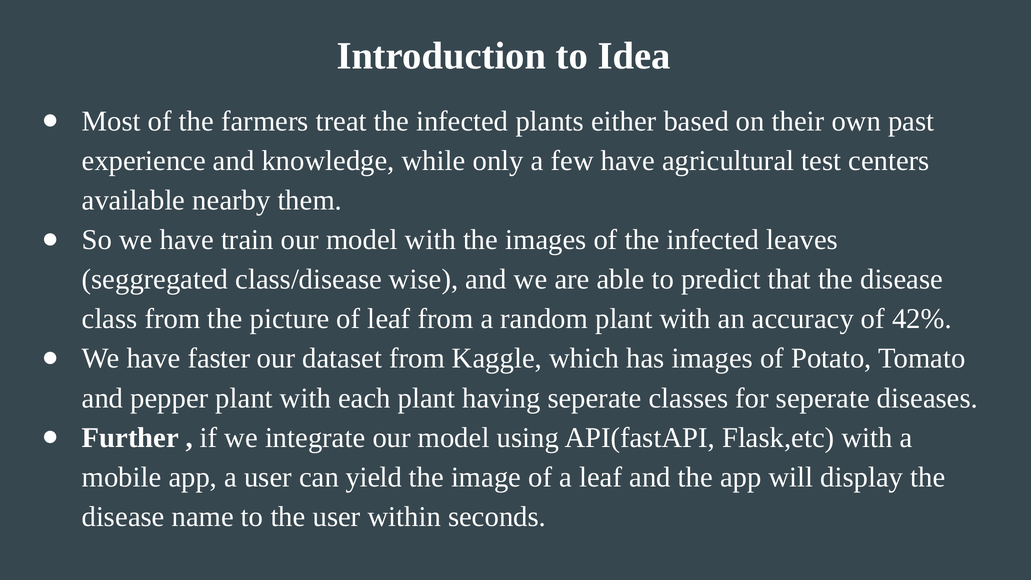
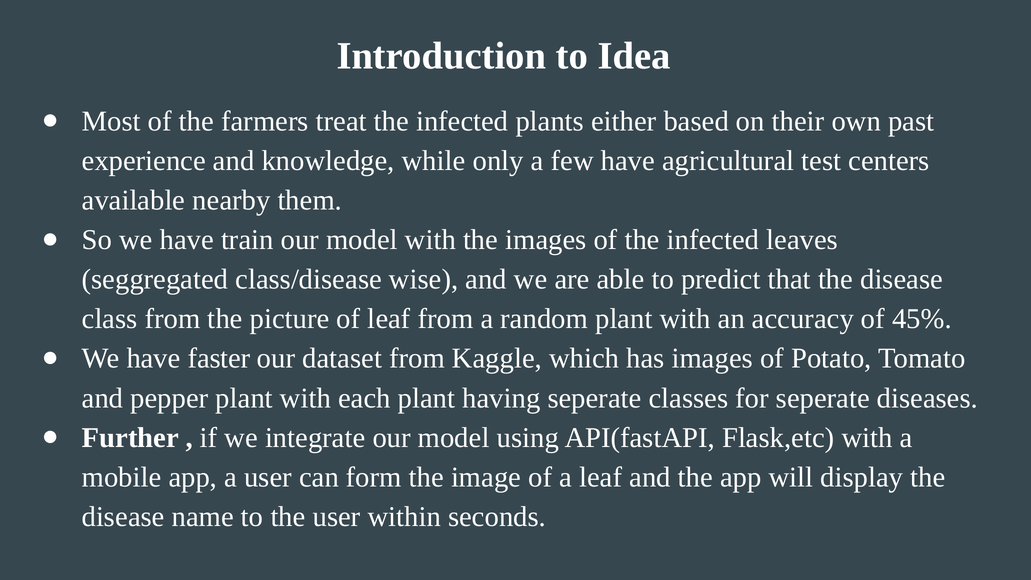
42%: 42% -> 45% (922, 319)
yield: yield -> form (374, 477)
